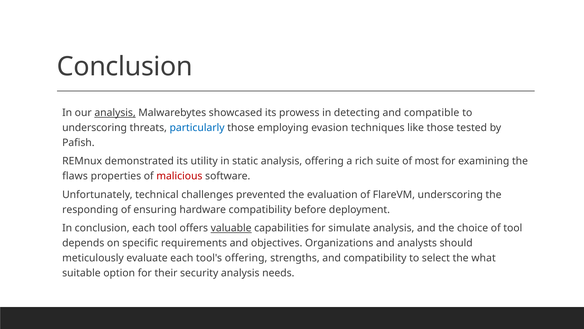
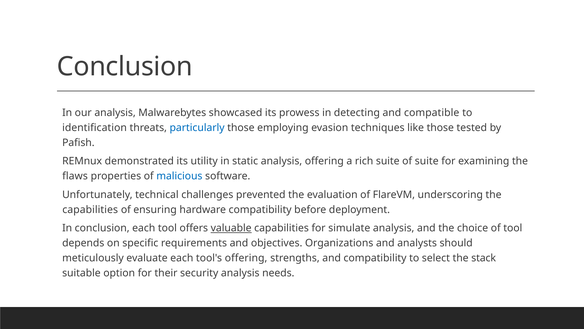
analysis underline: present -> none (115, 113)
underscoring: underscoring -> identification (95, 127)
of most: most -> suite (427, 161)
malicious colour: red -> blue (179, 176)
responding: responding -> capabilities (90, 209)
what: what -> stack (484, 258)
